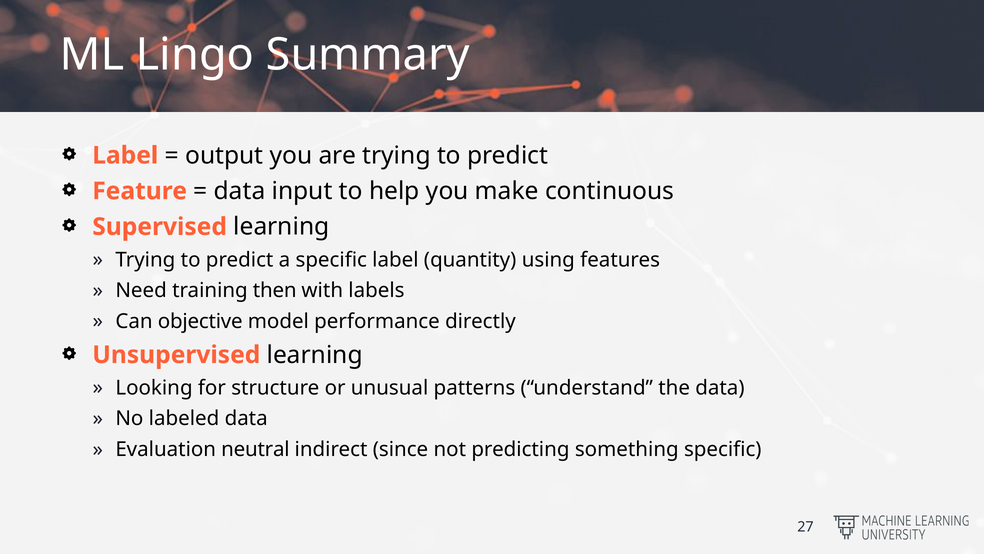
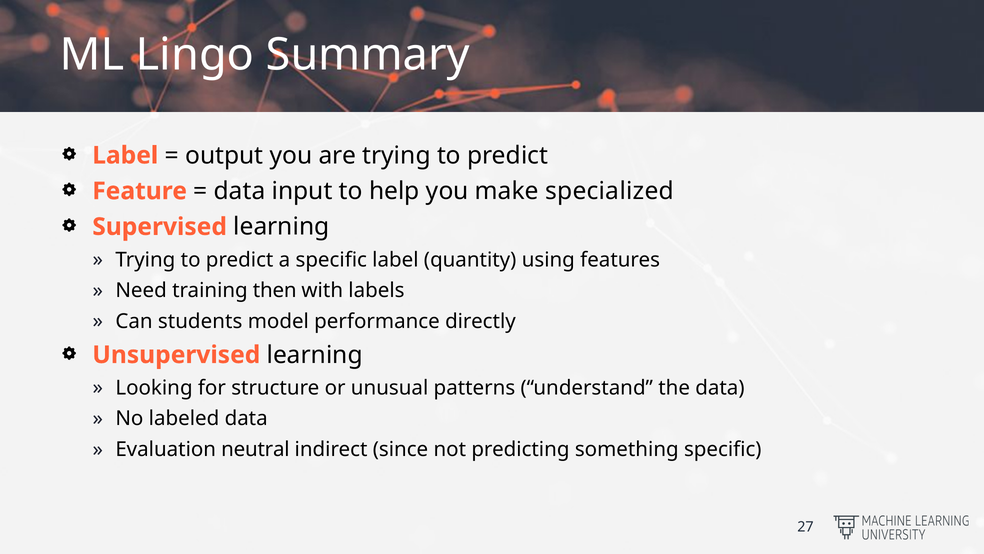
continuous: continuous -> specialized (610, 191)
objective: objective -> students (200, 321)
